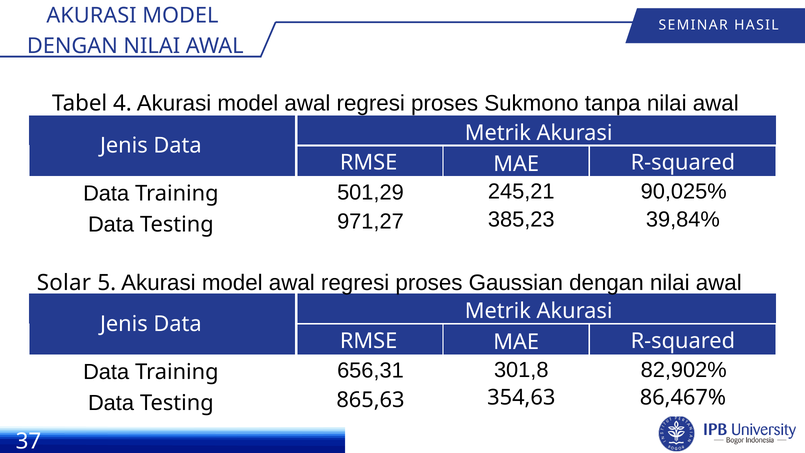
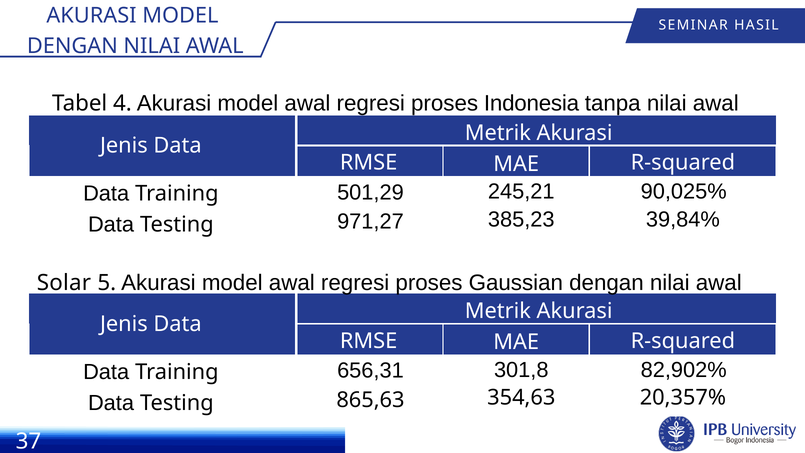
Sukmono: Sukmono -> Indonesia (532, 103)
86,467%: 86,467% -> 20,357% (683, 398)
